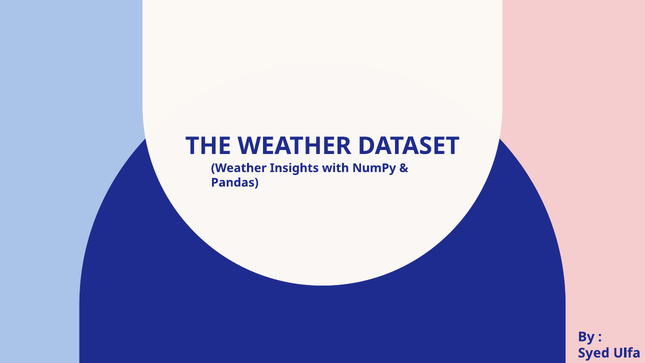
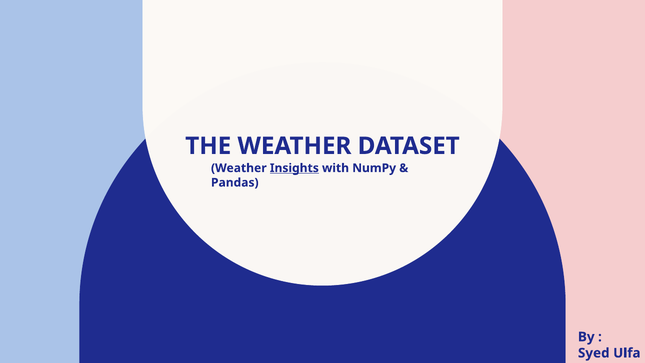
Insights underline: none -> present (294, 168)
